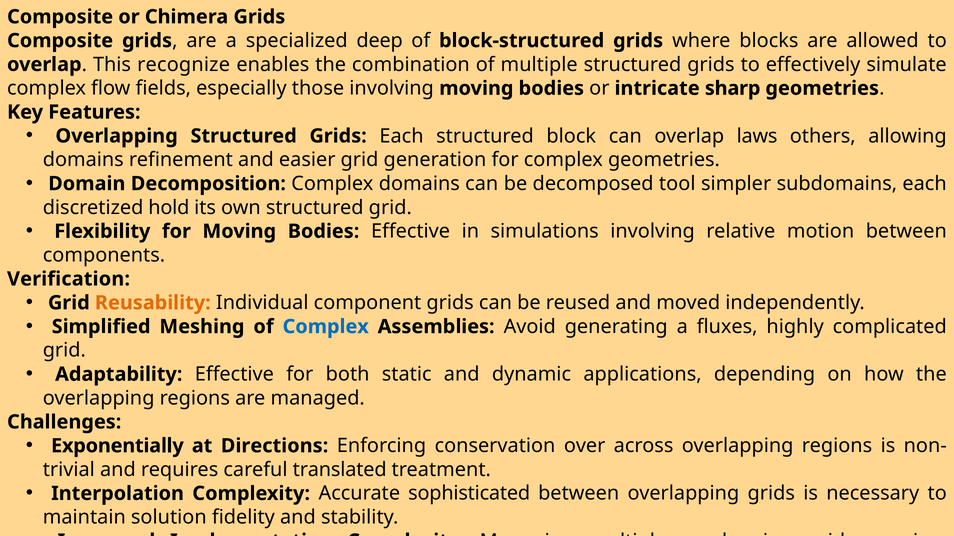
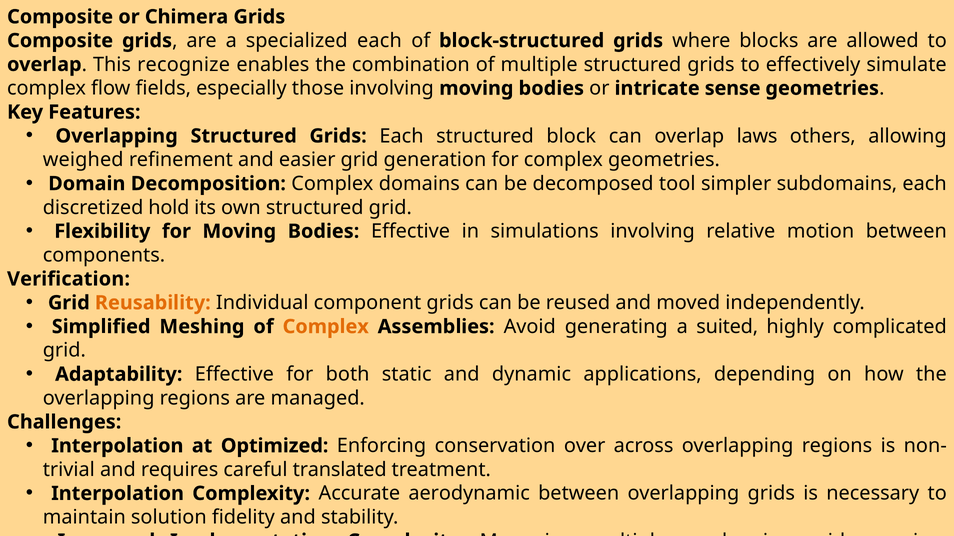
specialized deep: deep -> each (379, 41)
sharp: sharp -> sense (733, 88)
domains: domains -> weighed (83, 160)
Complex colour: blue -> orange (326, 327)
fluxes: fluxes -> suited (727, 327)
Exponentially: Exponentially -> Interpolation (117, 446)
Directions: Directions -> Optimized (275, 446)
sophisticated: sophisticated -> aerodynamic (469, 494)
